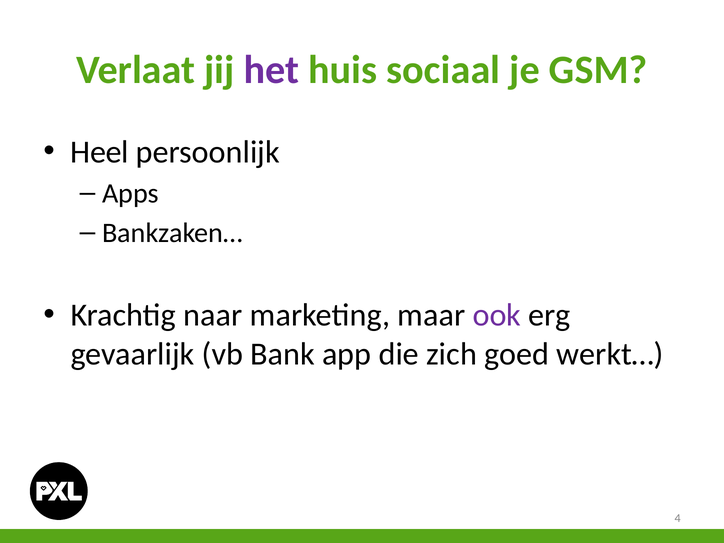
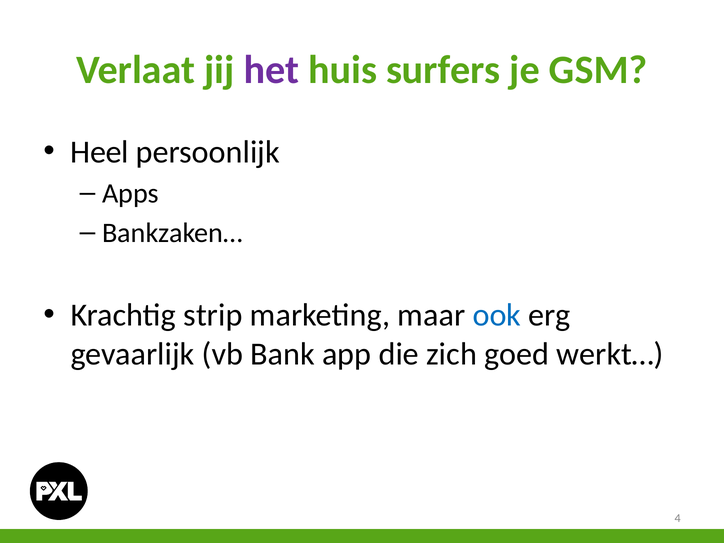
sociaal: sociaal -> surfers (443, 70)
naar: naar -> strip (213, 315)
ook colour: purple -> blue (497, 315)
